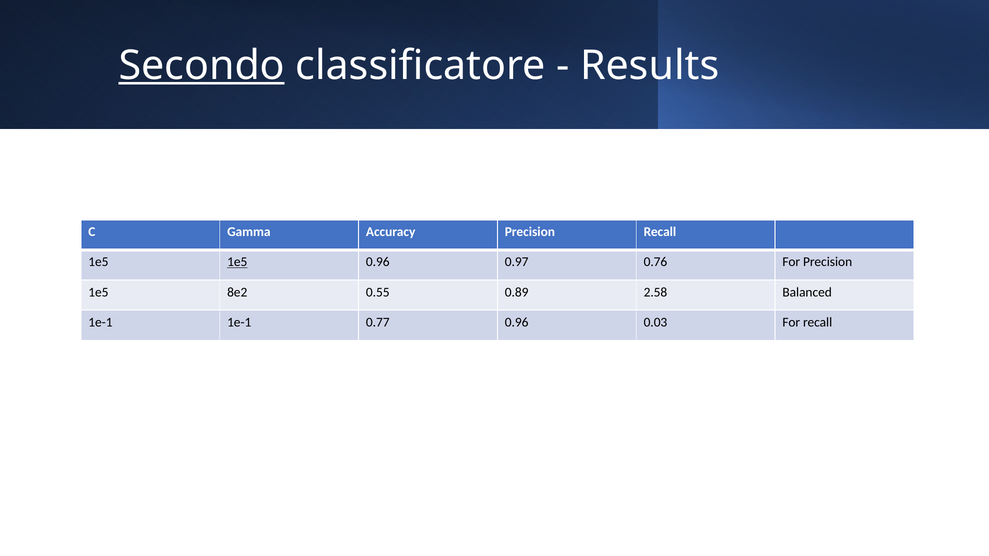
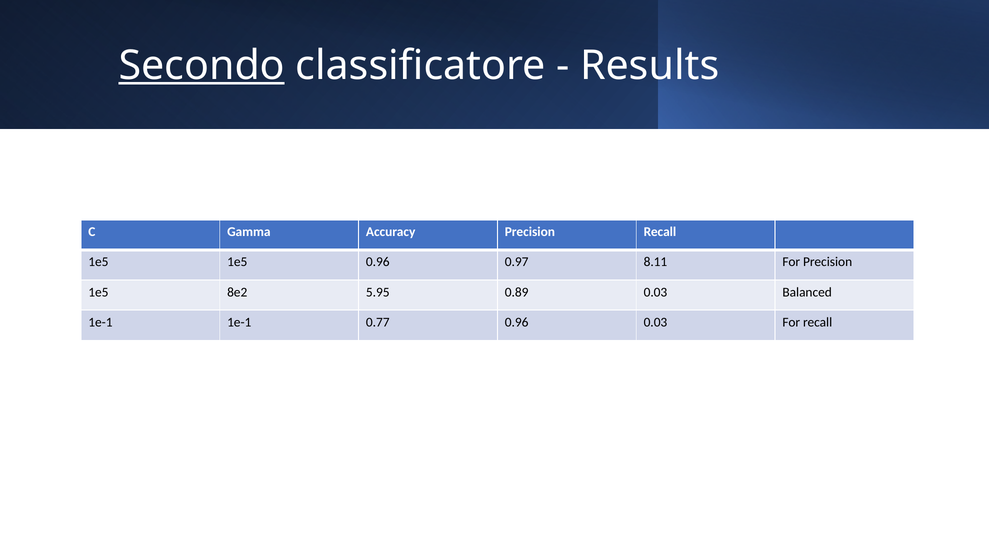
1e5 underline: present -> none (237, 262)
0.76: 0.76 -> 8.11 (655, 262)
0.55: 0.55 -> 5.95 (378, 292)
0.89 2.58: 2.58 -> 0.03 (655, 292)
